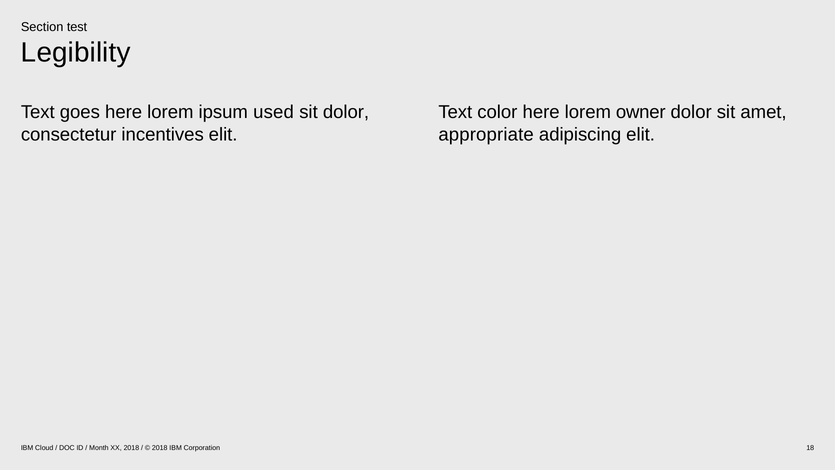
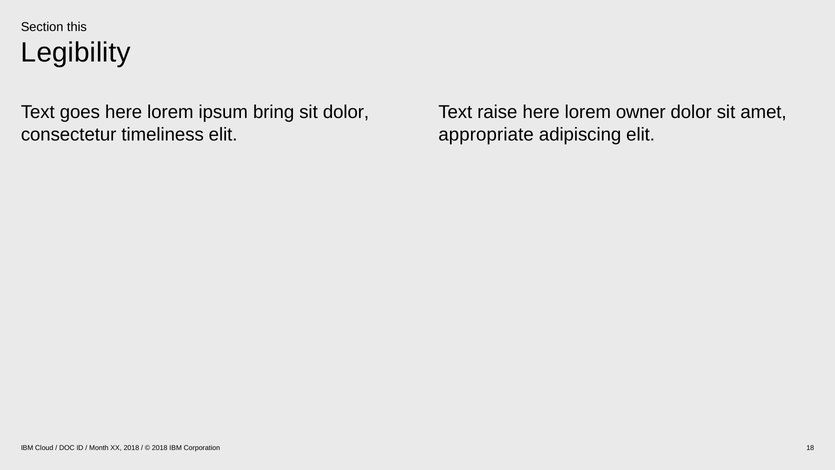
test: test -> this (77, 27)
used: used -> bring (274, 112)
color: color -> raise (497, 112)
incentives: incentives -> timeliness (163, 135)
